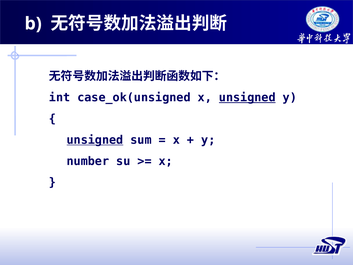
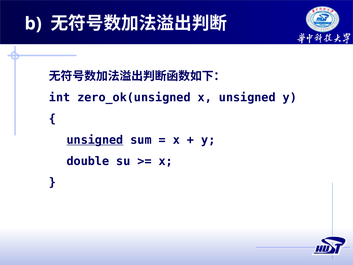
case_ok(unsigned: case_ok(unsigned -> zero_ok(unsigned (134, 97)
unsigned underline: present -> none (247, 97)
number: number -> double (88, 161)
